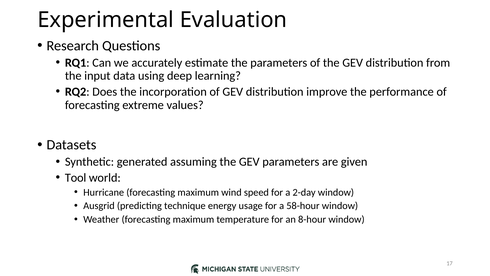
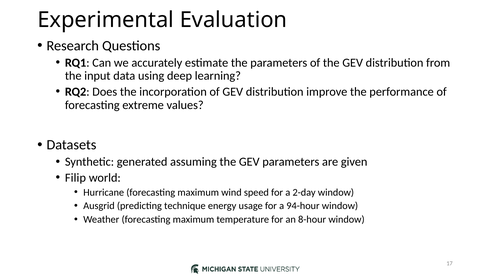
Tool: Tool -> Filip (75, 177)
58-hour: 58-hour -> 94-hour (303, 206)
